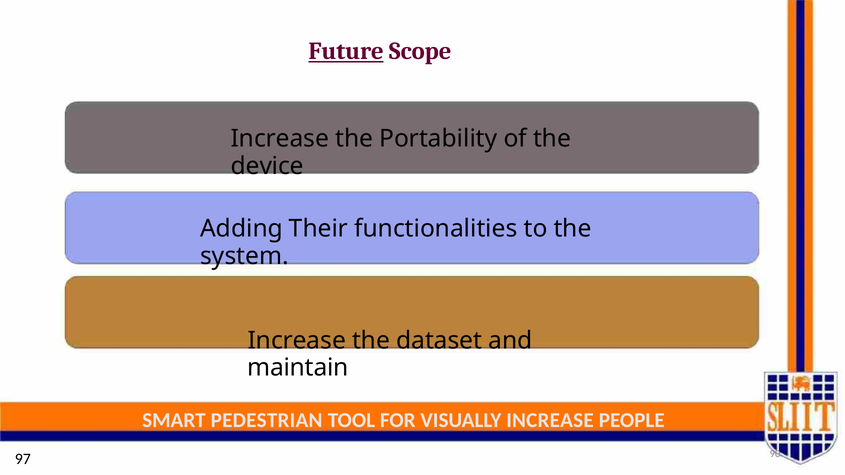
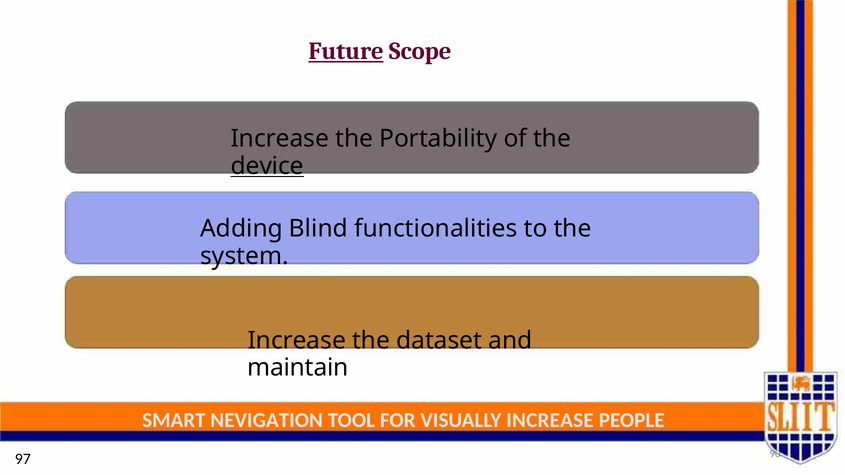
device underline: none -> present (267, 166)
Their: Their -> Blind (318, 229)
PEDESTRIAN: PEDESTRIAN -> NEVIGATION (267, 420)
